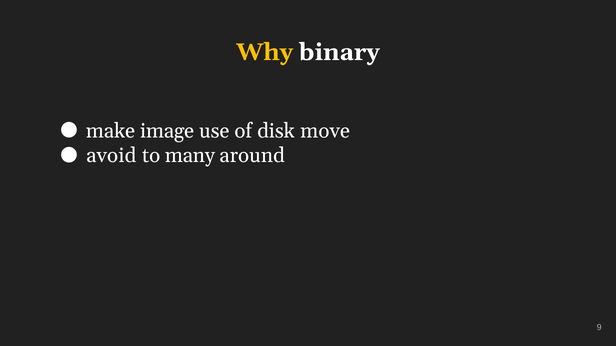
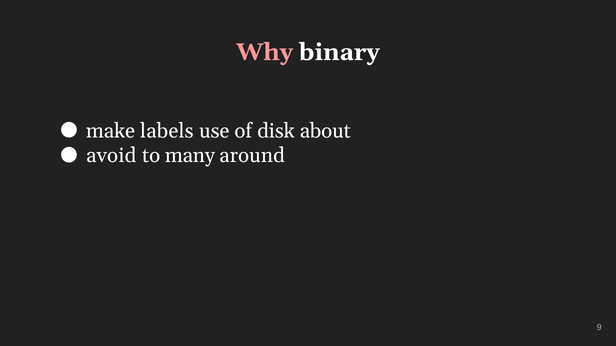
Why colour: yellow -> pink (265, 52)
image: image -> labels (167, 131)
move: move -> about (325, 131)
